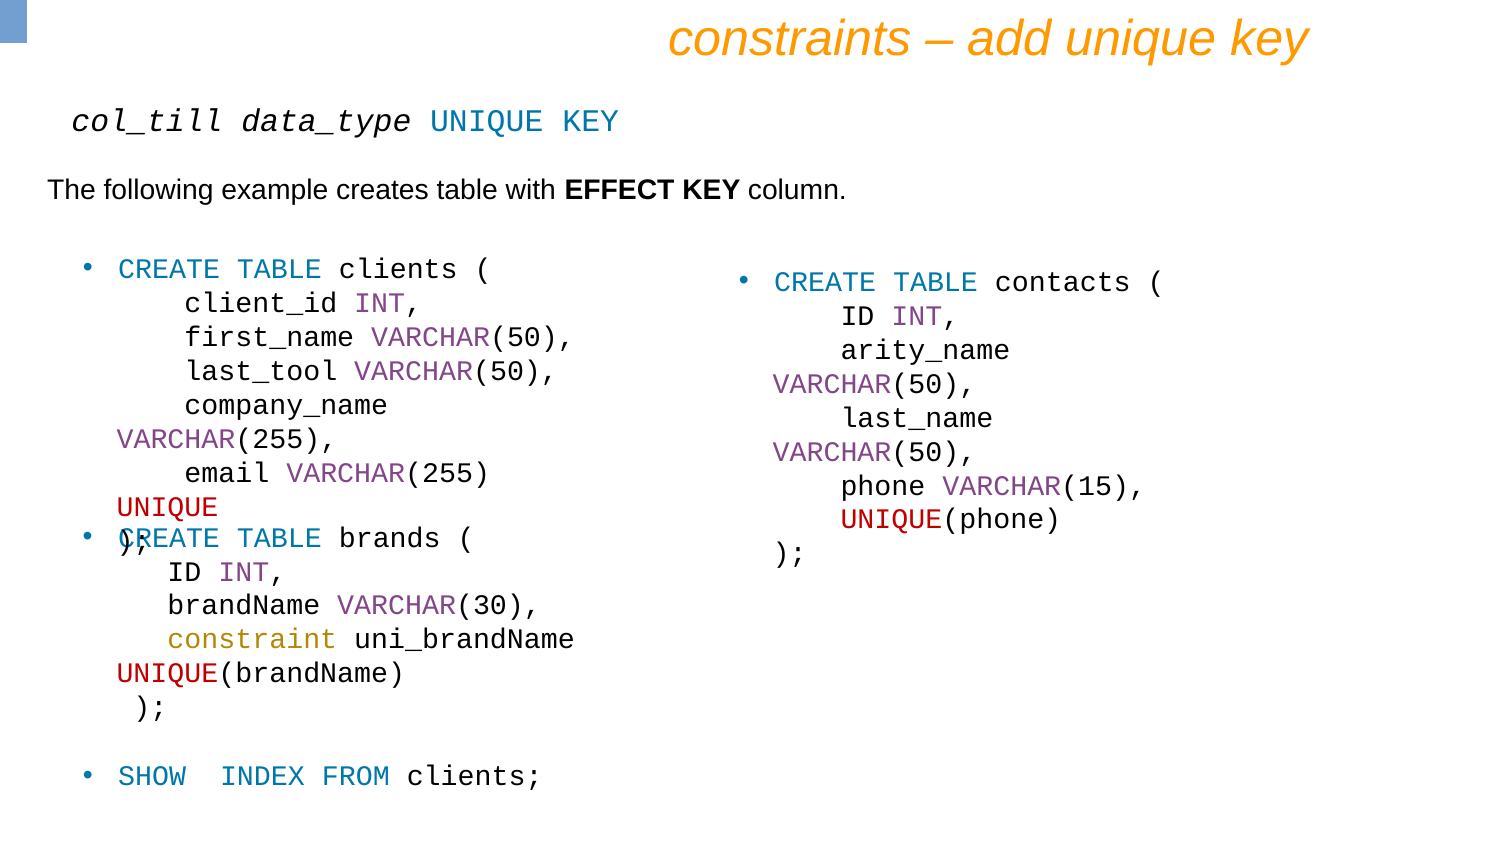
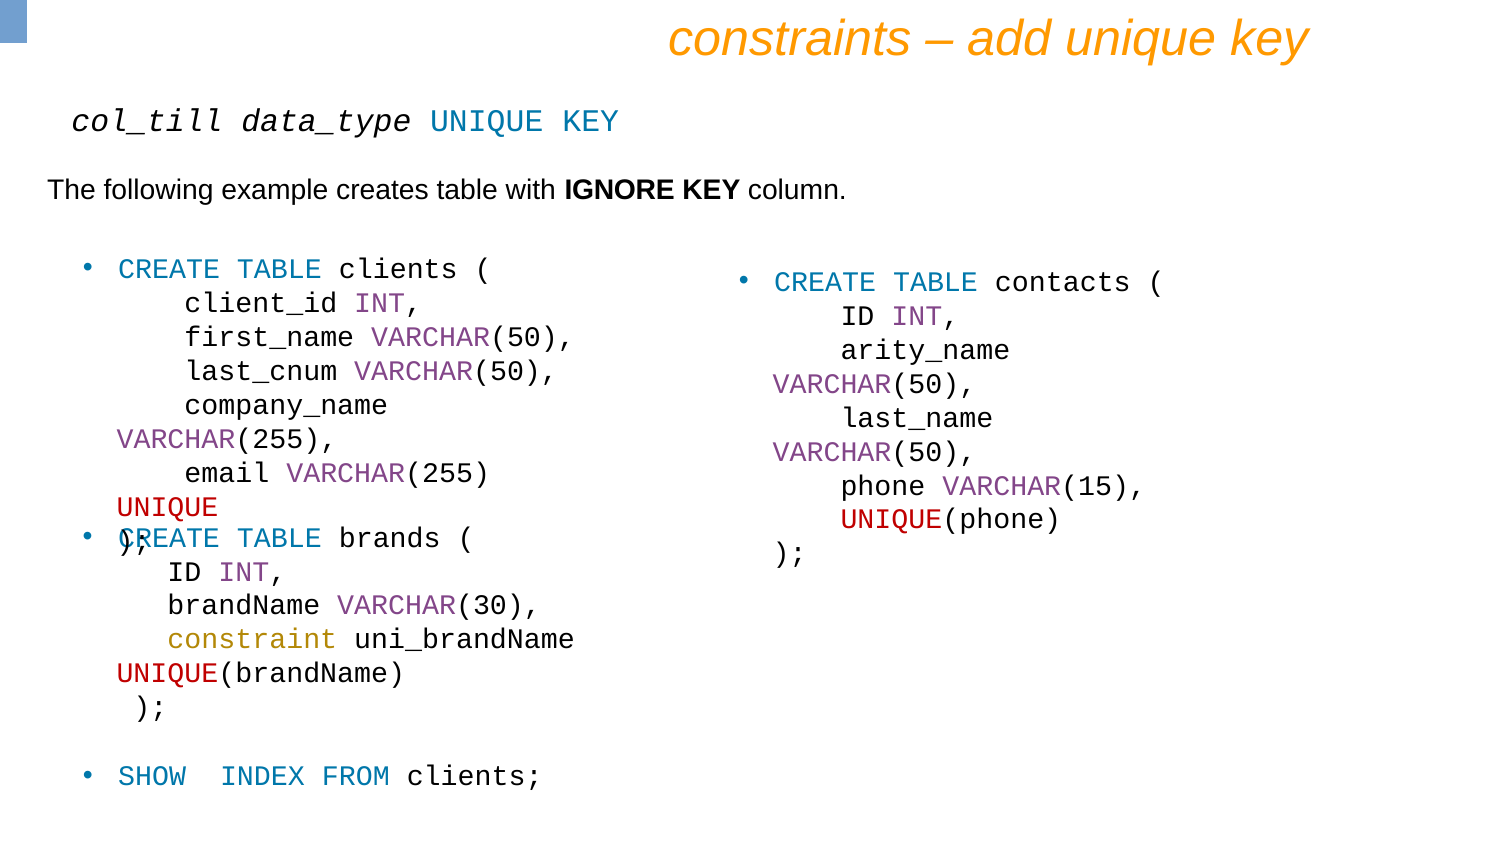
EFFECT: EFFECT -> IGNORE (620, 190)
last_tool: last_tool -> last_cnum (261, 371)
